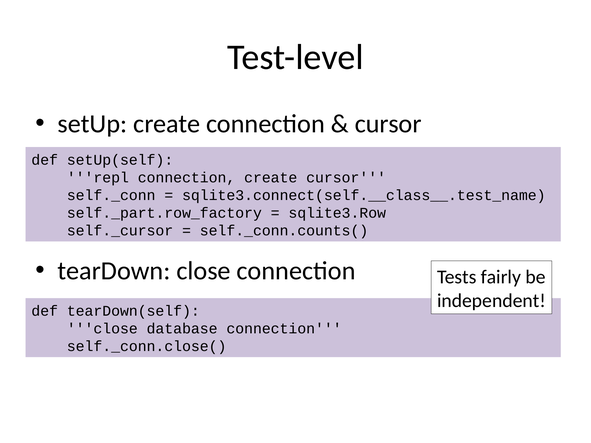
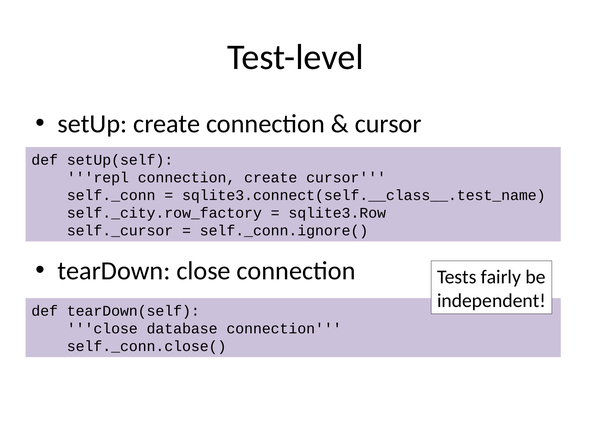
self._part.row_factory: self._part.row_factory -> self._city.row_factory (164, 213)
self._conn.counts(: self._conn.counts( -> self._conn.ignore( (284, 231)
